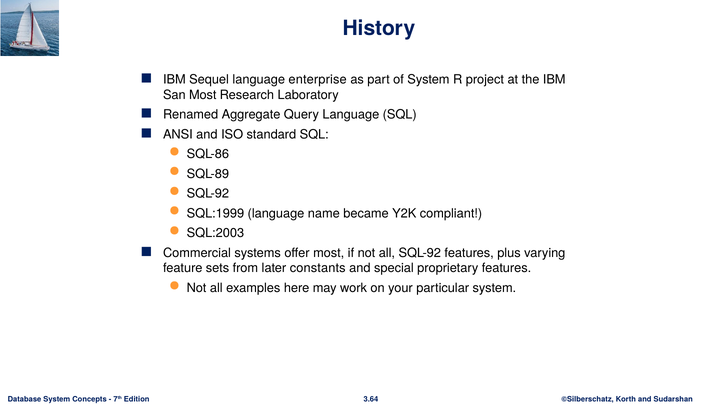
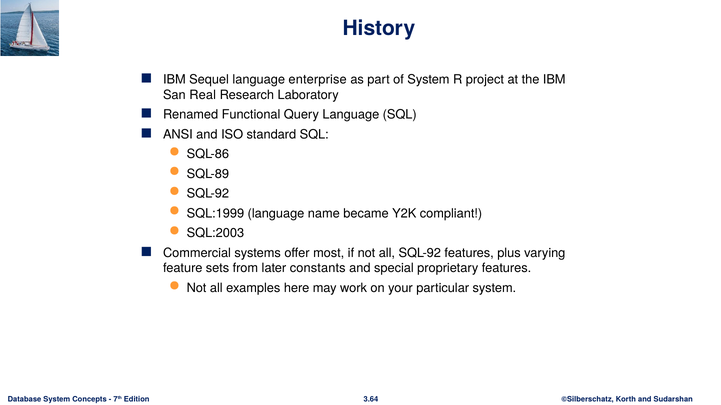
San Most: Most -> Real (203, 95)
Aggregate: Aggregate -> Functional (251, 115)
